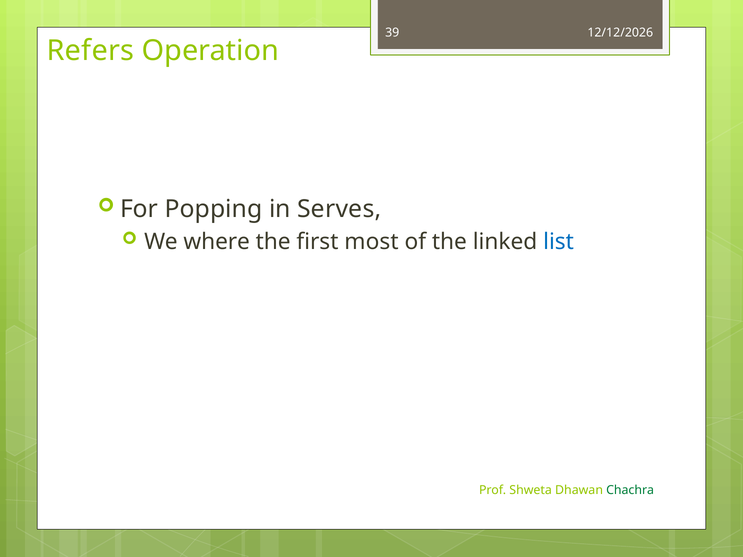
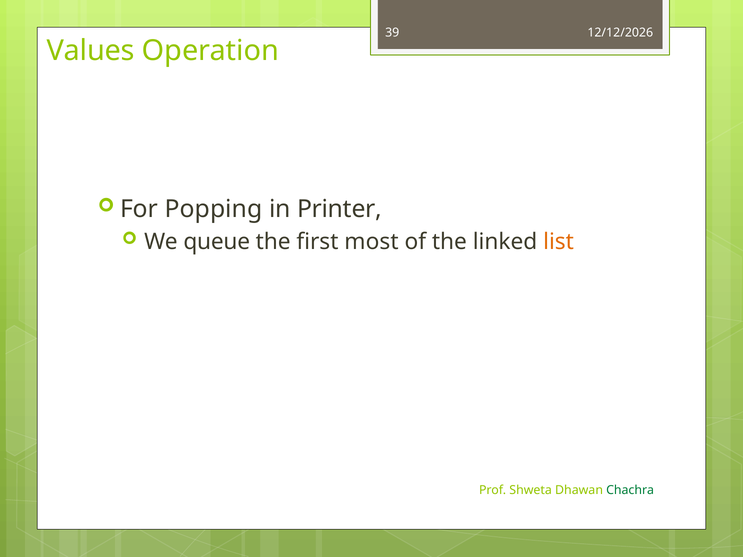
Refers: Refers -> Values (91, 51)
Serves: Serves -> Printer (340, 209)
where: where -> queue (217, 242)
list colour: blue -> orange (559, 242)
